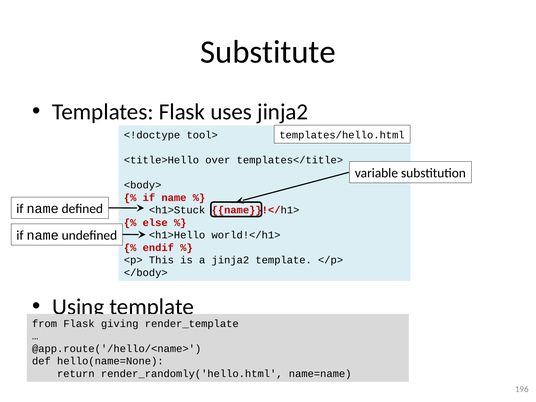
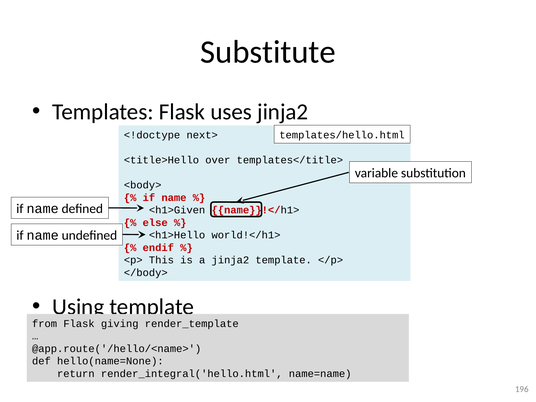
tool>: tool> -> next> (202, 135)
<h1>Stuck: <h1>Stuck -> <h1>Given (177, 210)
render_randomly('hello.html: render_randomly('hello.html -> render_integral('hello.html (192, 374)
